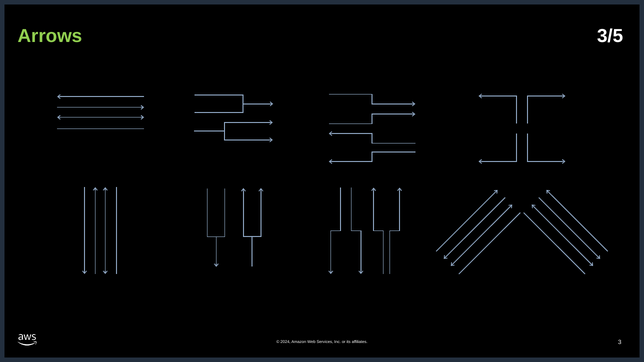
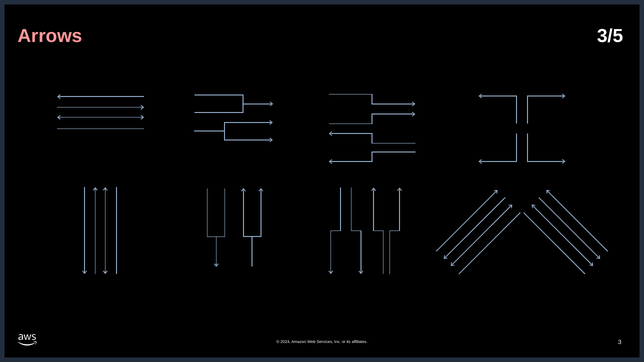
Arrows colour: light green -> pink (50, 36)
